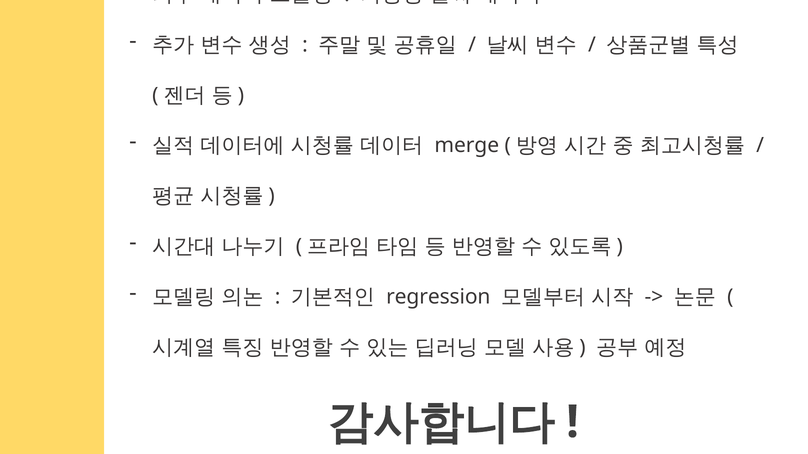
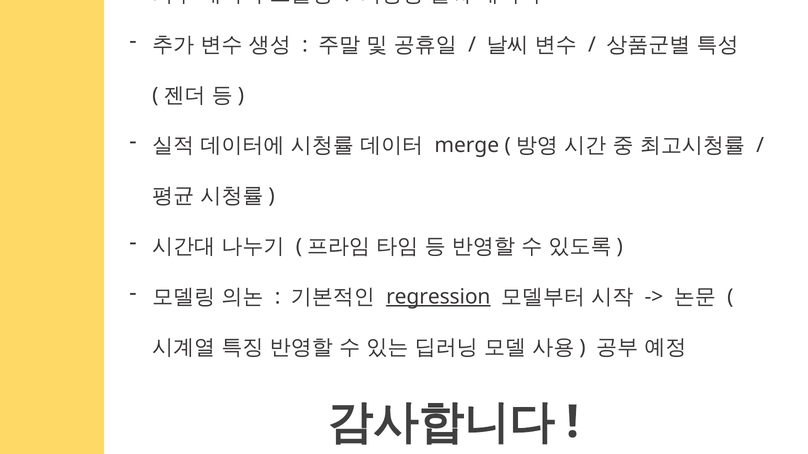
regression underline: none -> present (438, 297)
